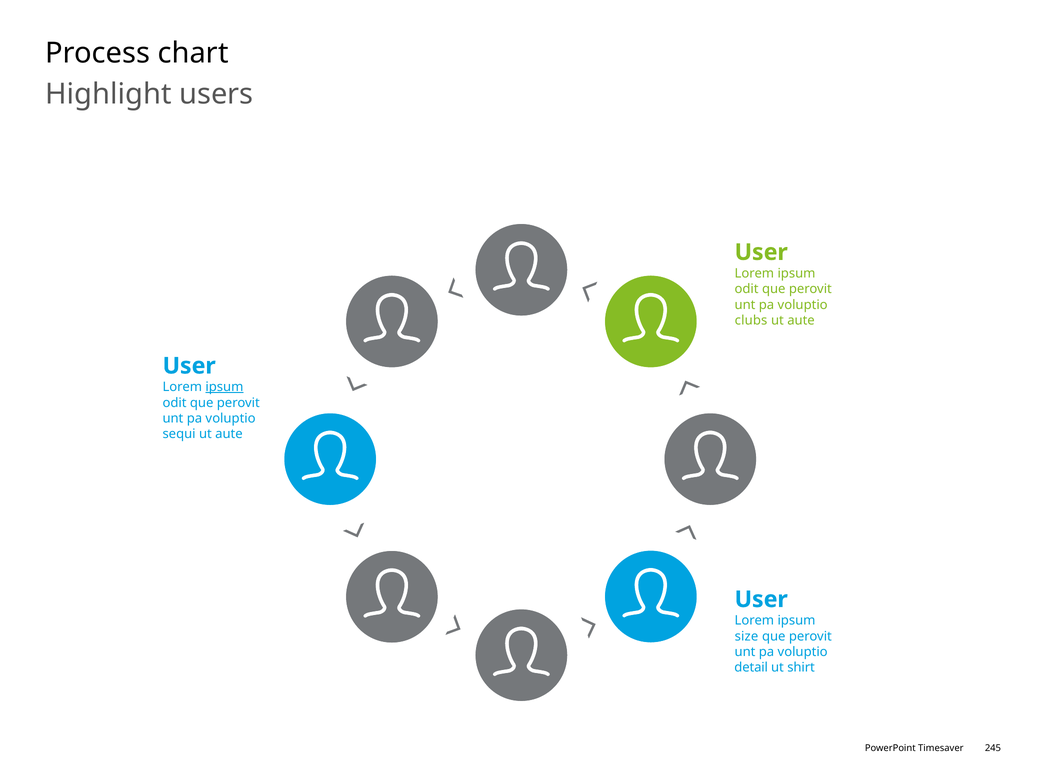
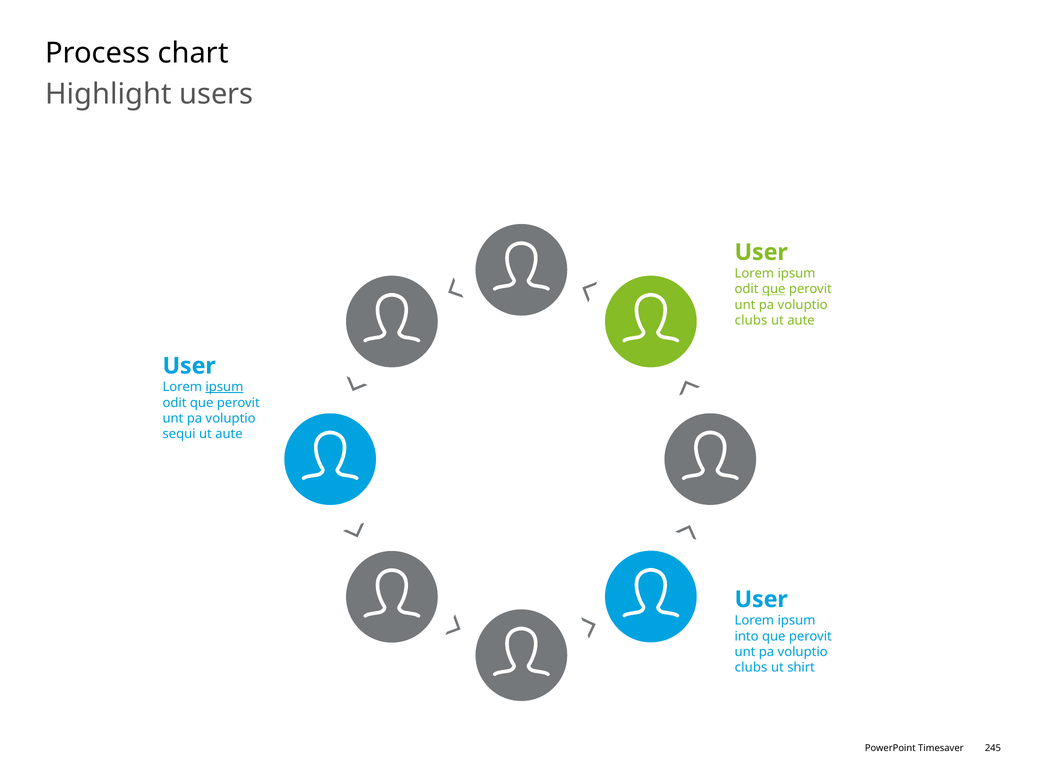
que underline: none -> present (774, 289)
size: size -> into (747, 637)
detail: detail -> clubs (751, 668)
